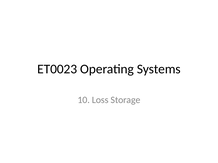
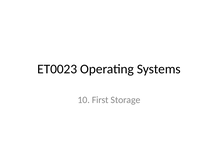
Loss: Loss -> First (100, 100)
